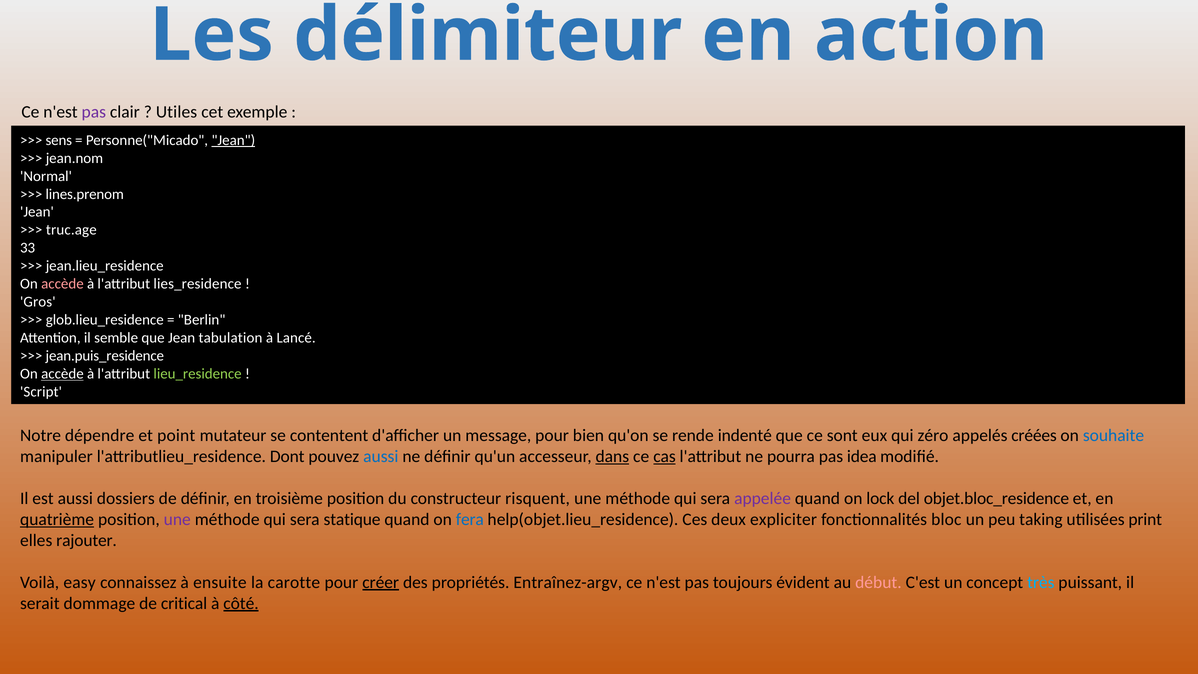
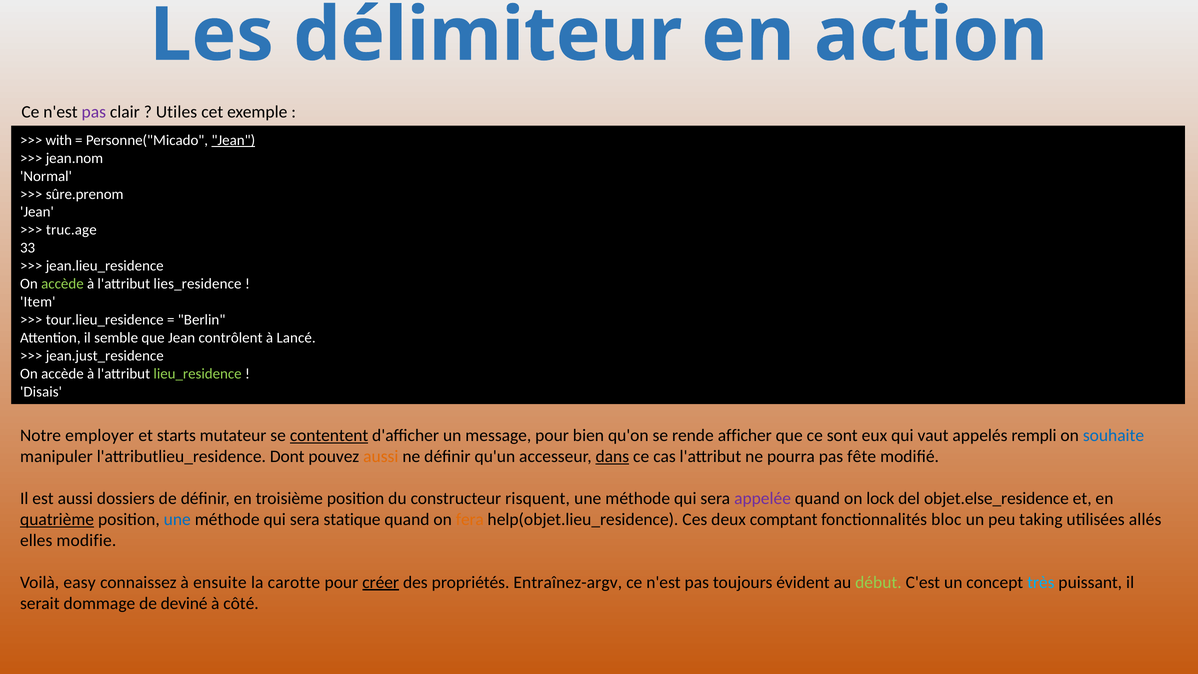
sens: sens -> with (59, 140)
lines.prenom: lines.prenom -> sûre.prenom (85, 194)
accède colour: pink -> light green (62, 284)
Gros: Gros -> Item (38, 302)
glob.lieu_residence: glob.lieu_residence -> tour.lieu_residence (105, 320)
tabulation: tabulation -> contrôlent (231, 338)
jean.puis_residence: jean.puis_residence -> jean.just_residence (105, 356)
accède underline: present -> none (62, 374)
Script: Script -> Disais (41, 392)
dépendre: dépendre -> employer (100, 435)
point: point -> starts (176, 435)
contentent underline: none -> present (329, 435)
indenté: indenté -> afficher (745, 435)
zéro: zéro -> vaut (933, 435)
créées: créées -> rempli (1034, 435)
aussi colour: blue -> orange (381, 456)
cas underline: present -> none (665, 456)
idea: idea -> fête (862, 456)
objet.bloc_residence: objet.bloc_residence -> objet.else_residence (996, 498)
une colour: purple -> blue (177, 519)
fera colour: blue -> orange (470, 519)
expliciter: expliciter -> comptant (784, 519)
print: print -> allés (1145, 519)
rajouter: rajouter -> modifie (86, 540)
début colour: pink -> light green (878, 582)
critical: critical -> deviné (184, 603)
côté underline: present -> none (241, 603)
